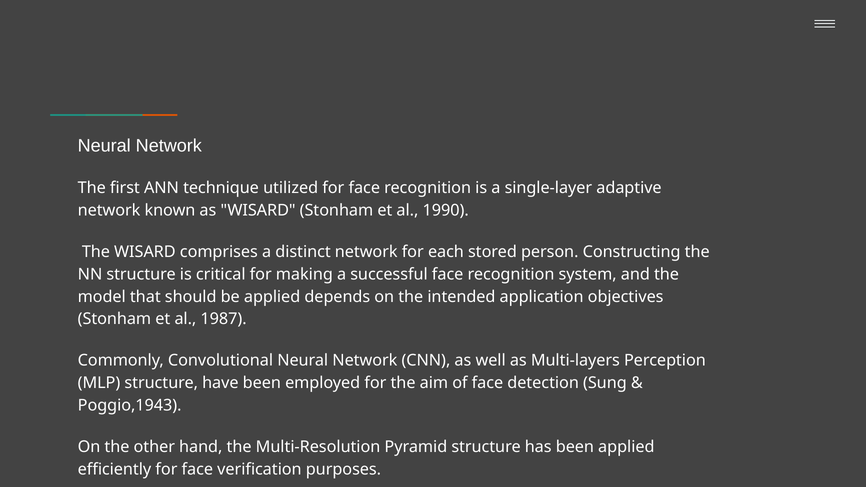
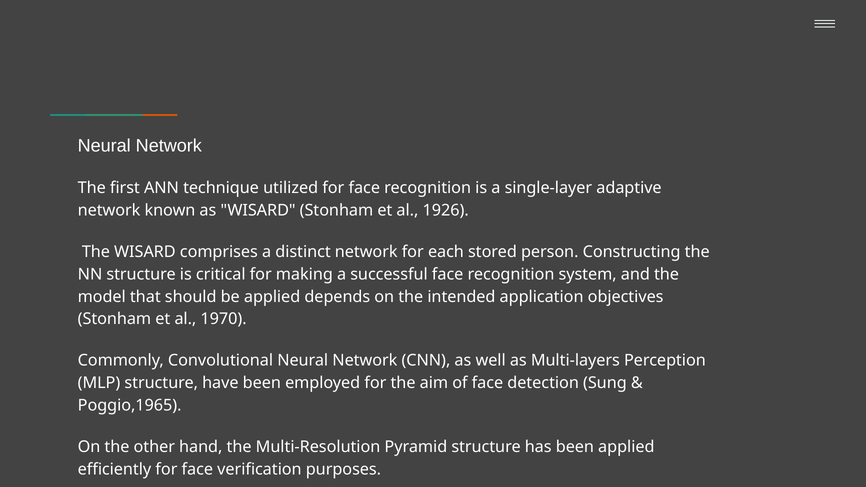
1990: 1990 -> 1926 (446, 210)
1987: 1987 -> 1970 (224, 319)
Poggio,1943: Poggio,1943 -> Poggio,1965 (130, 405)
